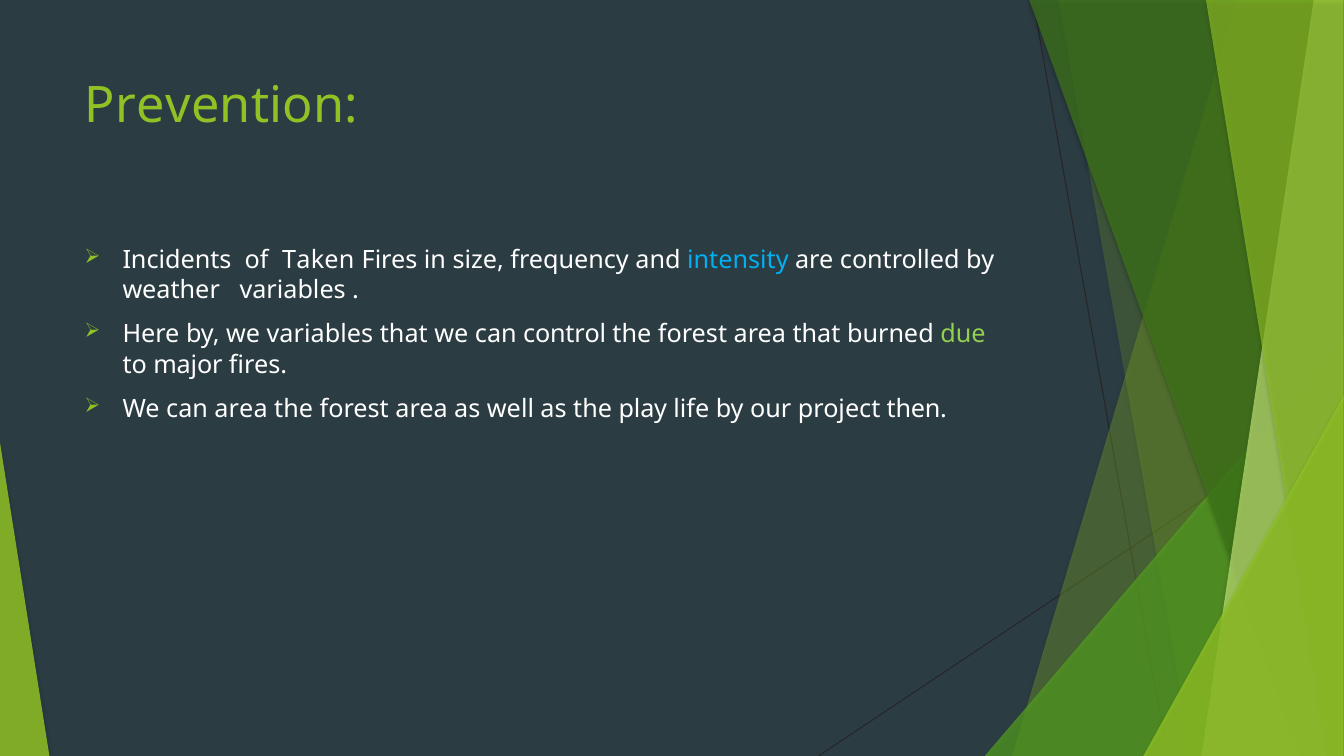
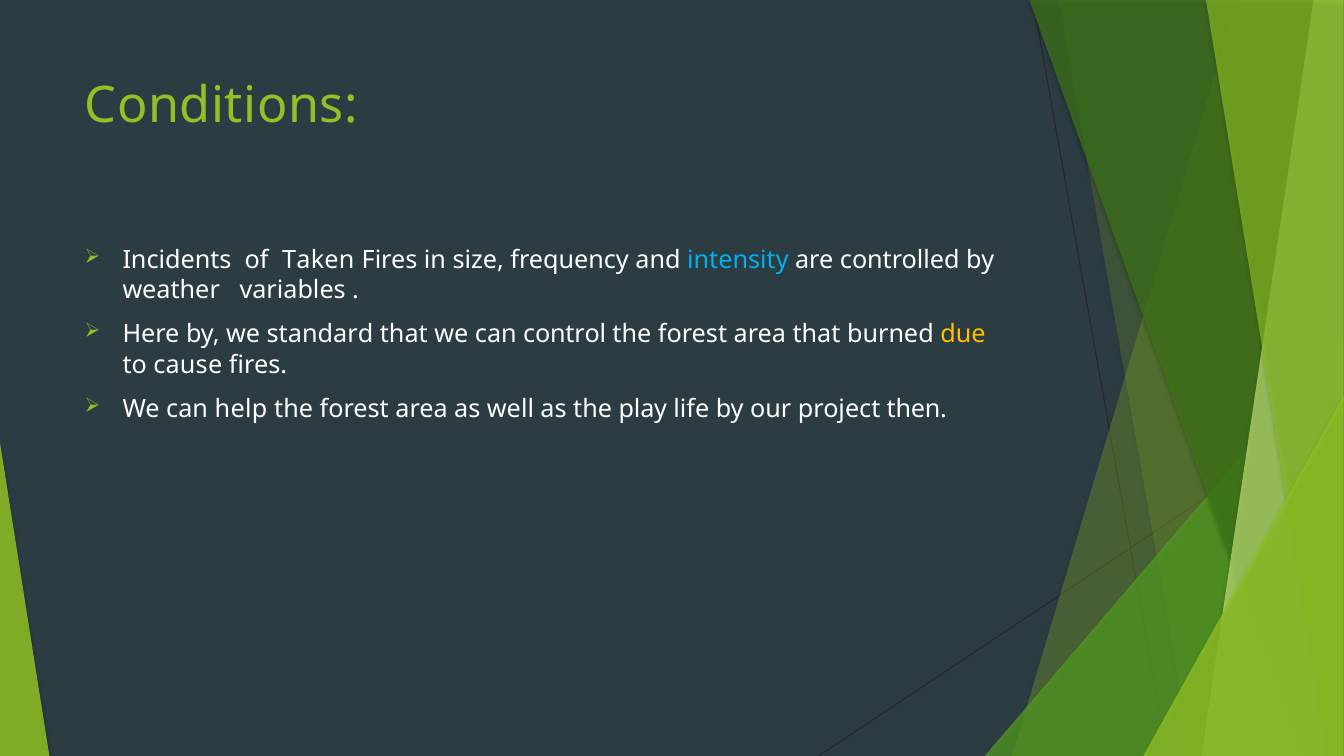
Prevention: Prevention -> Conditions (221, 106)
we variables: variables -> standard (320, 335)
due colour: light green -> yellow (963, 335)
major: major -> cause (188, 365)
can area: area -> help (241, 409)
